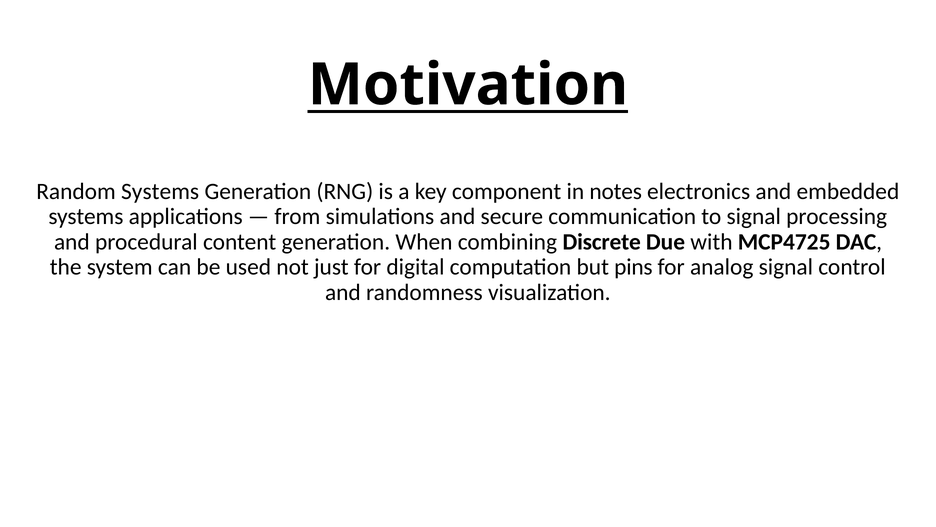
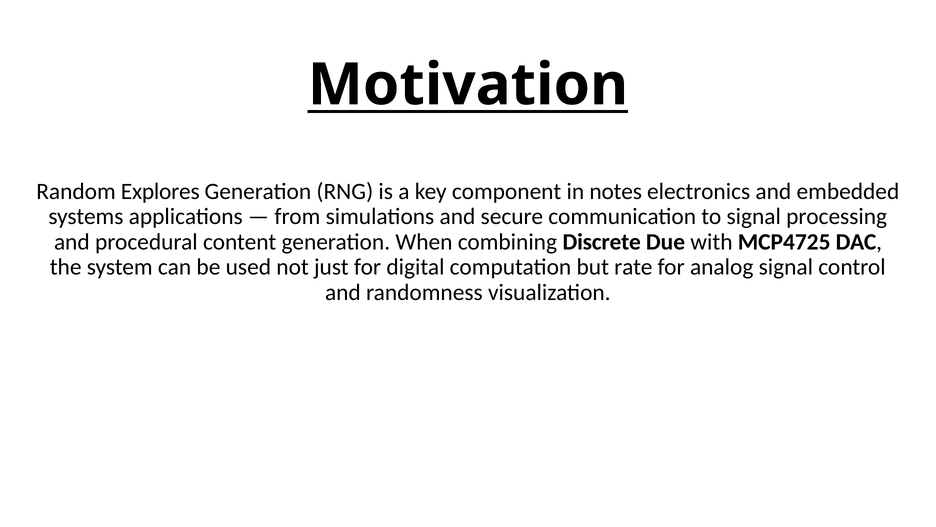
Random Systems: Systems -> Explores (160, 191)
pins: pins -> rate (633, 267)
